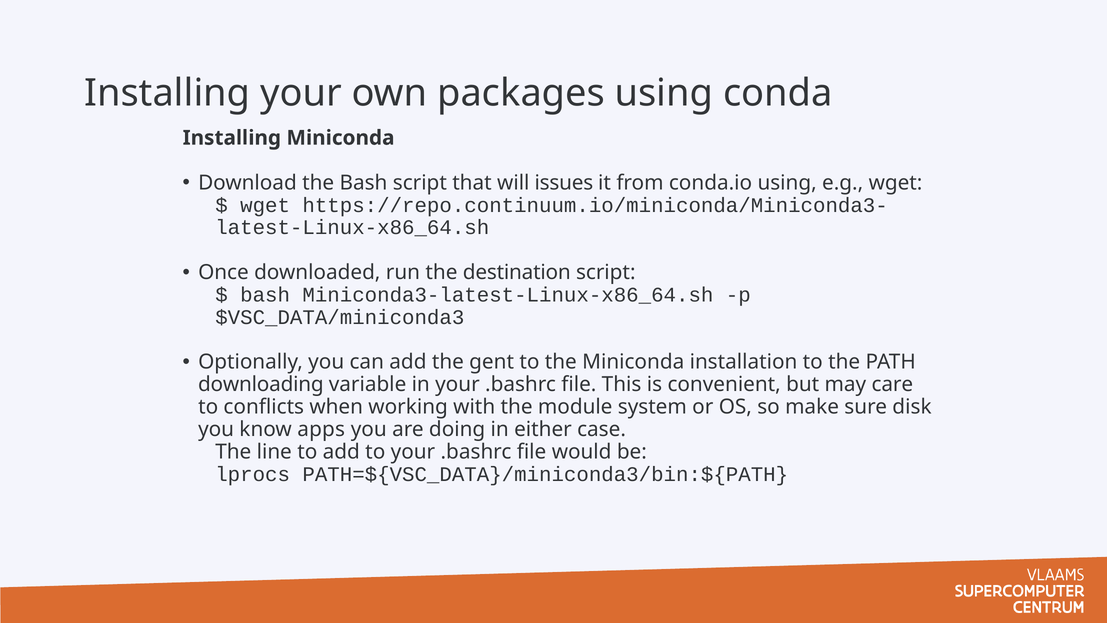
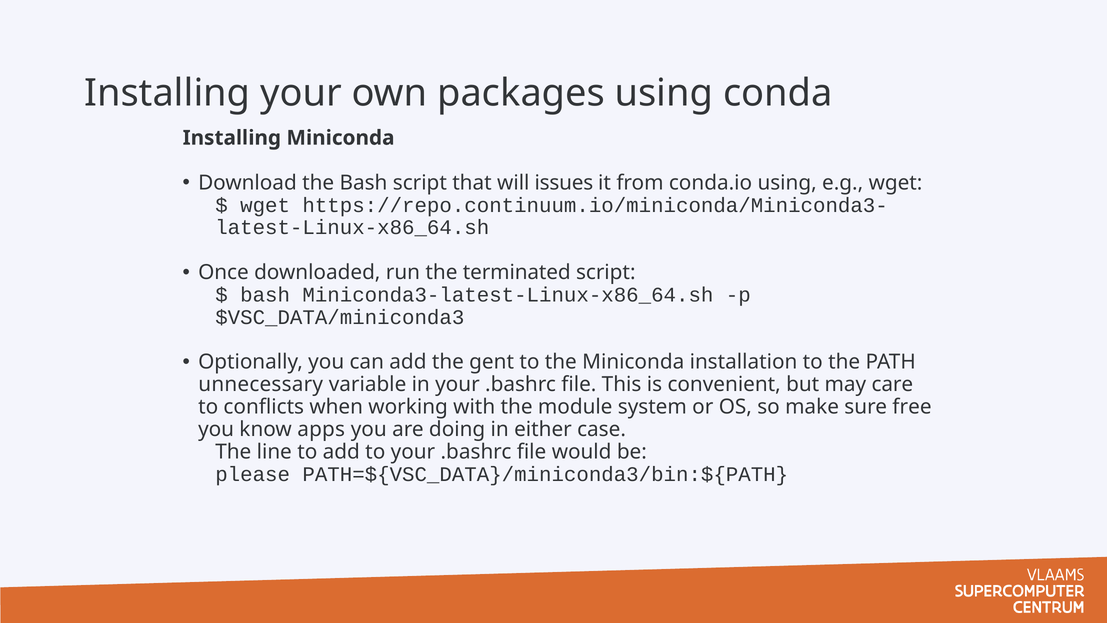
destination: destination -> terminated (517, 272)
downloading: downloading -> unnecessary (261, 384)
disk: disk -> free (912, 407)
lprocs: lprocs -> please (253, 474)
